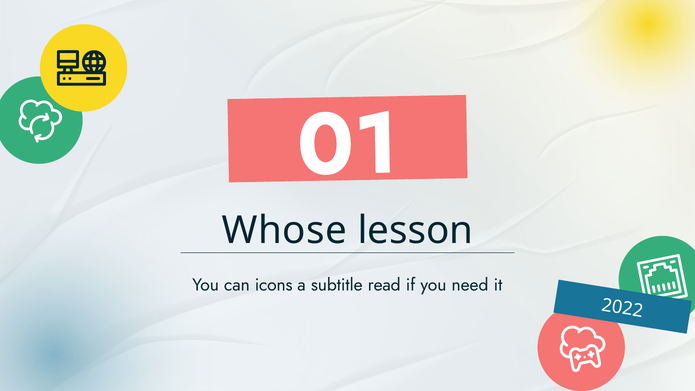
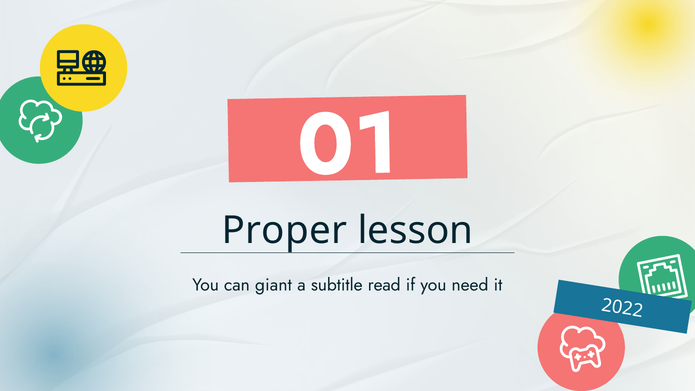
Whose: Whose -> Proper (284, 230)
icons: icons -> giant (273, 285)
